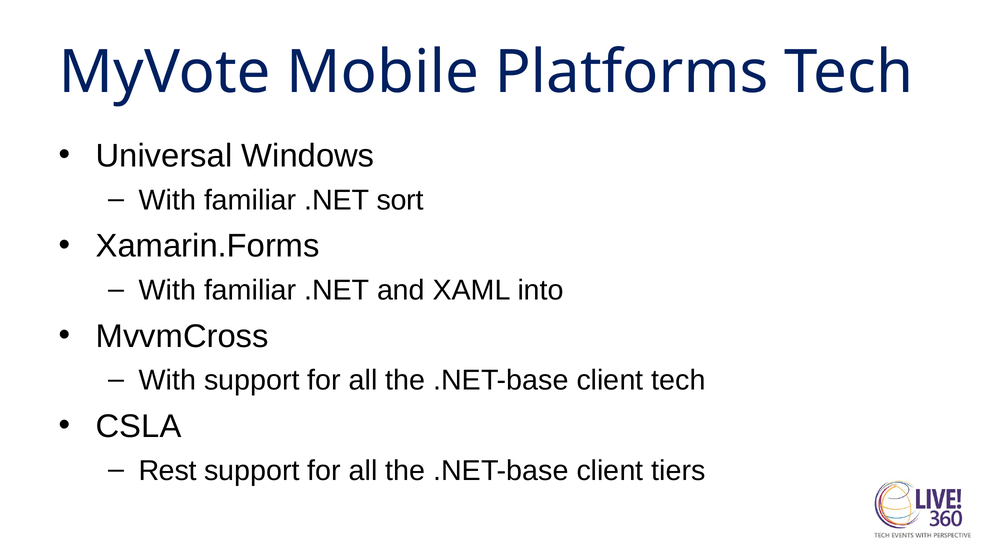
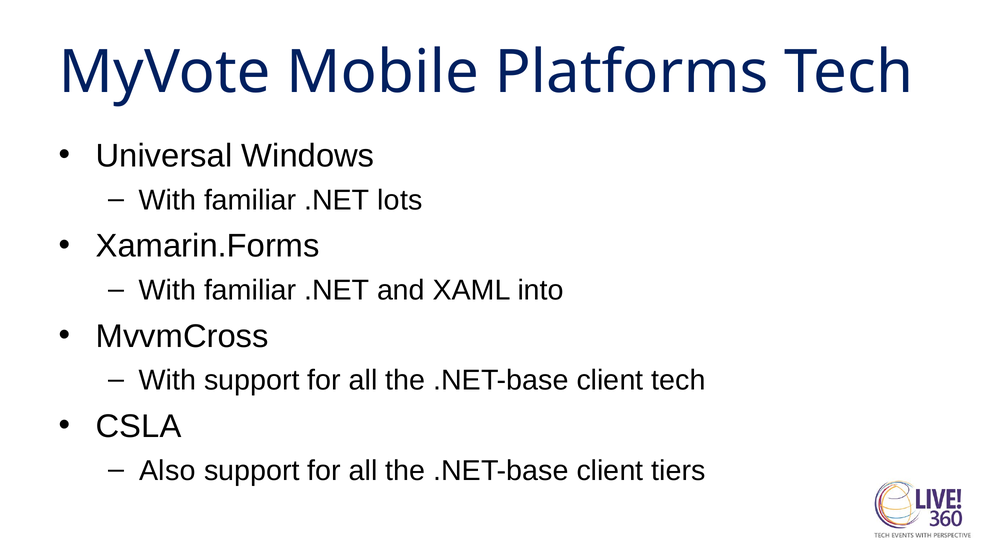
sort: sort -> lots (400, 200)
Rest: Rest -> Also (167, 471)
